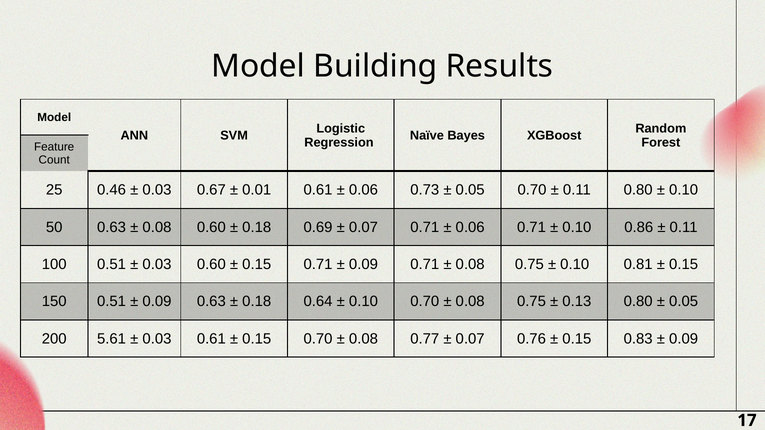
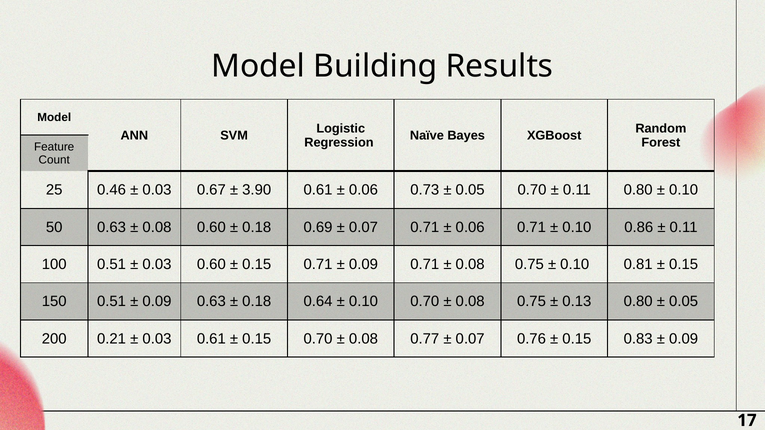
0.01: 0.01 -> 3.90 (257, 190)
5.61: 5.61 -> 0.21 (112, 339)
